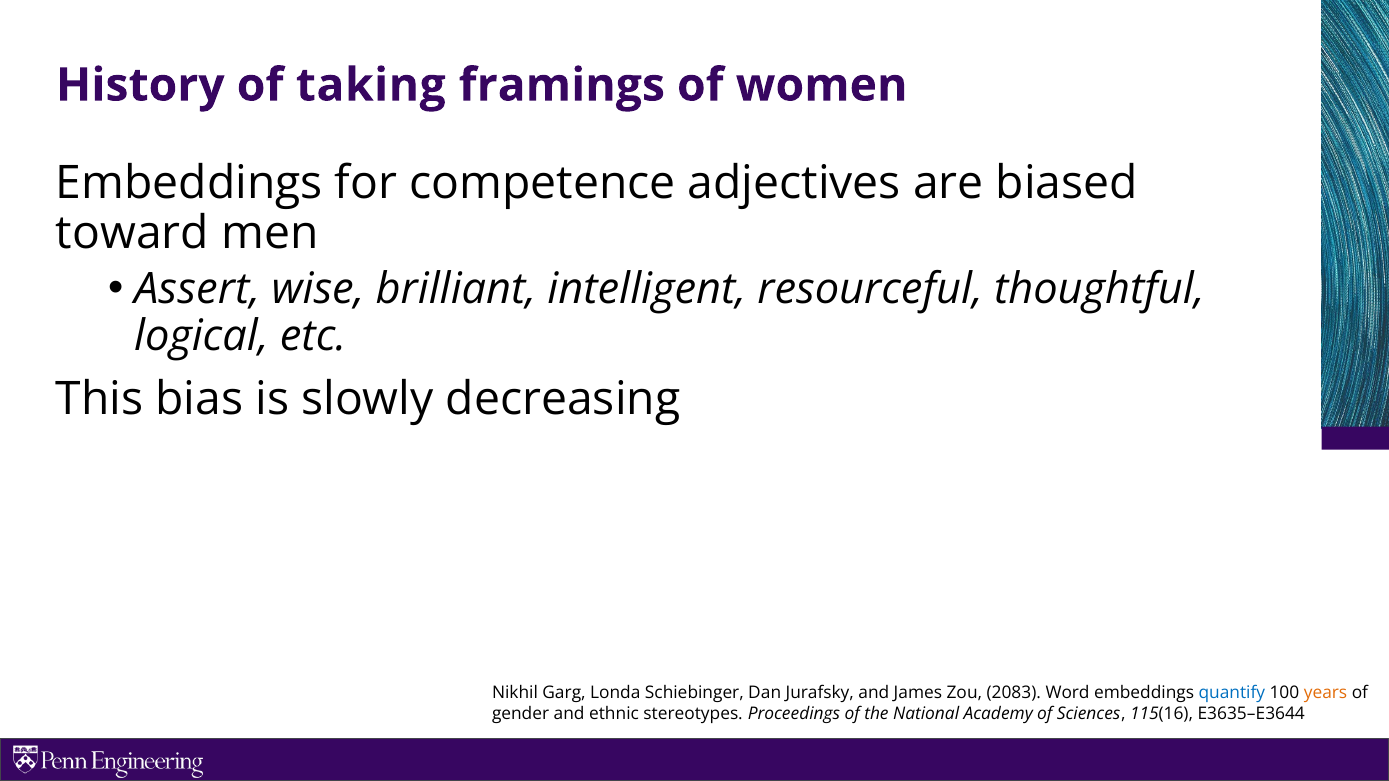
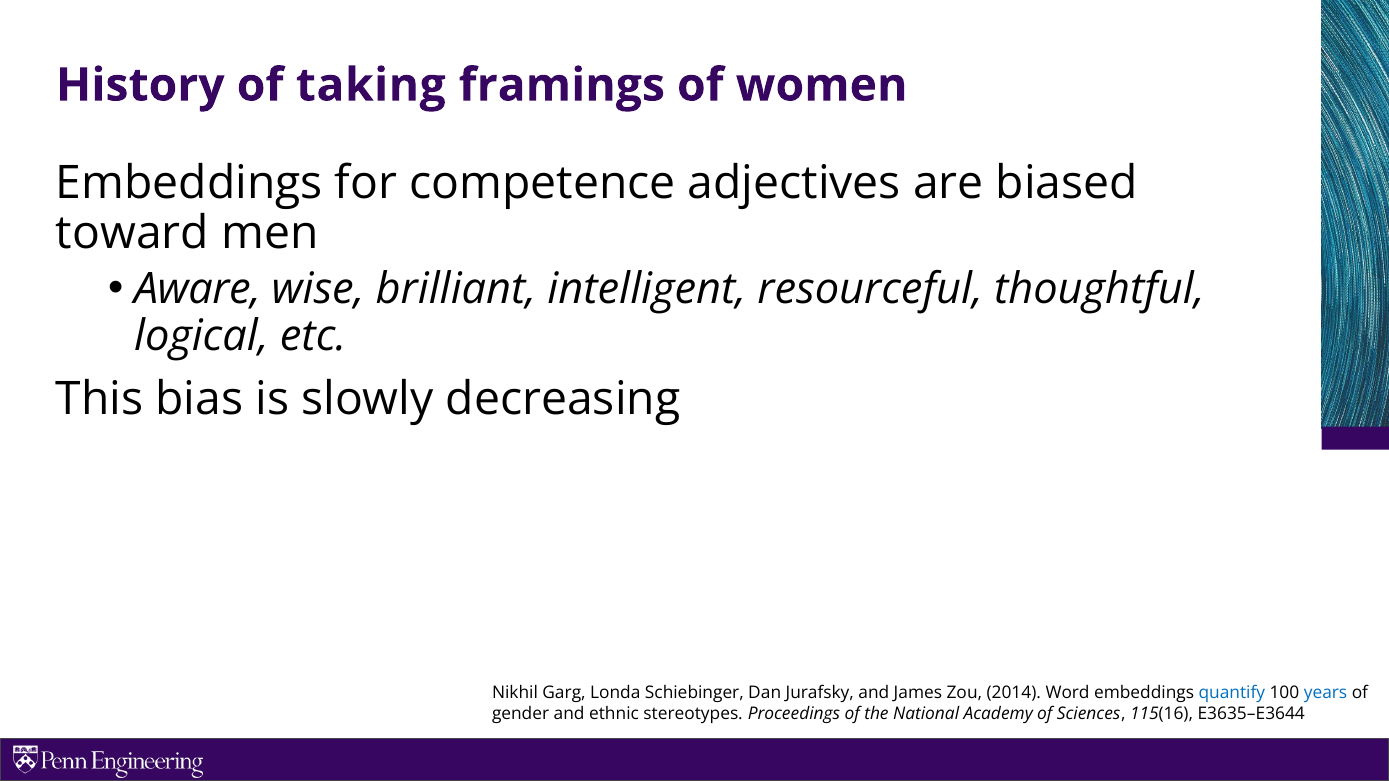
Assert: Assert -> Aware (197, 289)
2083: 2083 -> 2014 (1014, 693)
years colour: orange -> blue (1326, 693)
